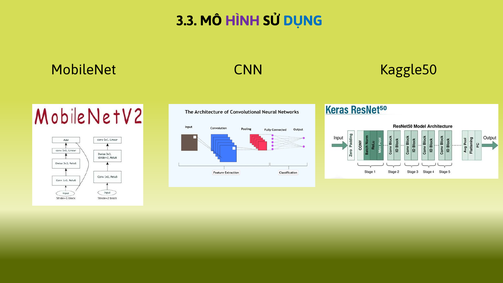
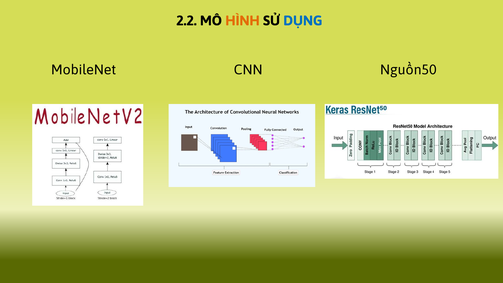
3.3: 3.3 -> 2.2 (186, 21)
HÌNH colour: purple -> orange (243, 21)
Kaggle50: Kaggle50 -> Nguồn50 (408, 70)
